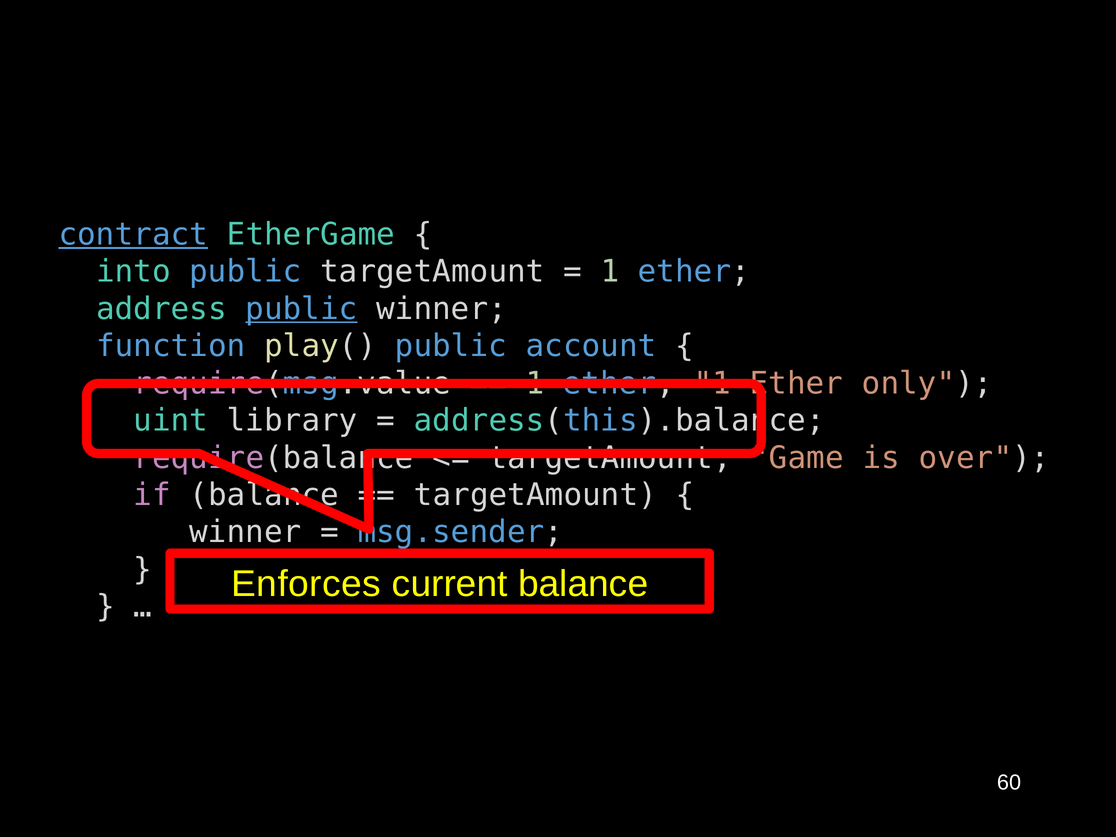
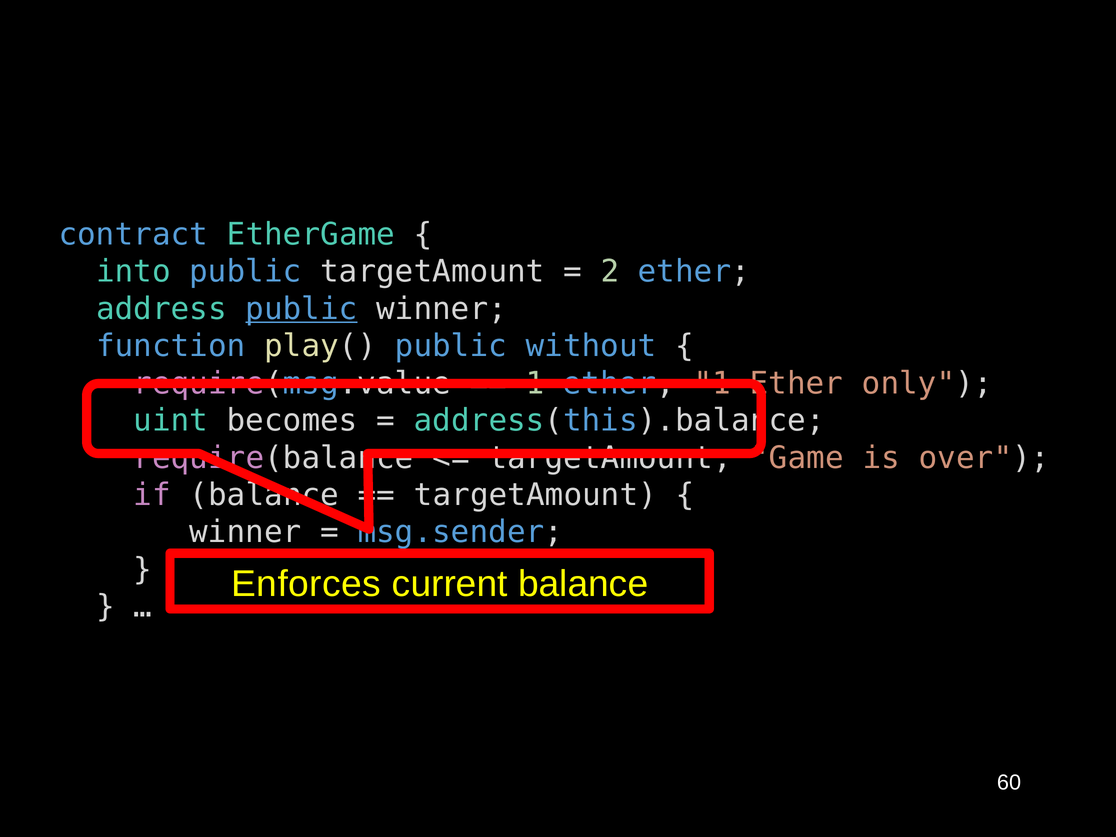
contract underline: present -> none (133, 235)
1: 1 -> 2 (610, 272)
account: account -> without (591, 346)
library: library -> becomes (292, 421)
